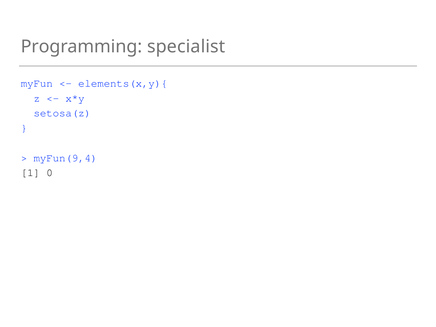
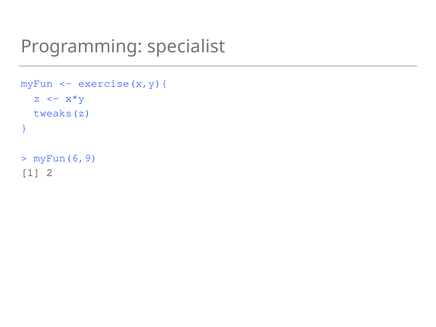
elements(x,y){: elements(x,y){ -> exercise(x,y){ (123, 83)
setosa(z: setosa(z -> tweaks(z (62, 113)
myFun(9,4: myFun(9,4 -> myFun(6,9 (65, 158)
0: 0 -> 2 (50, 173)
